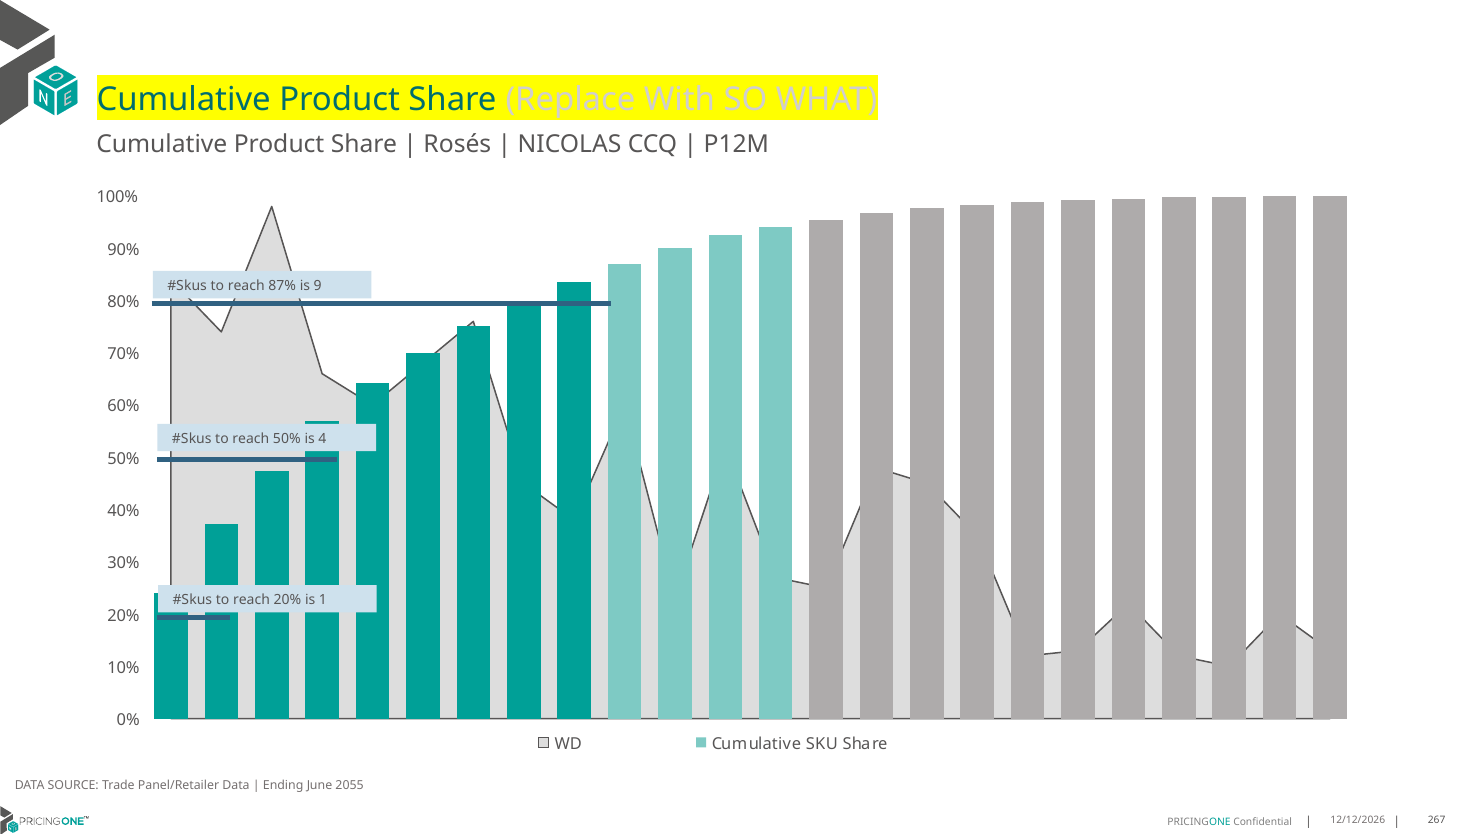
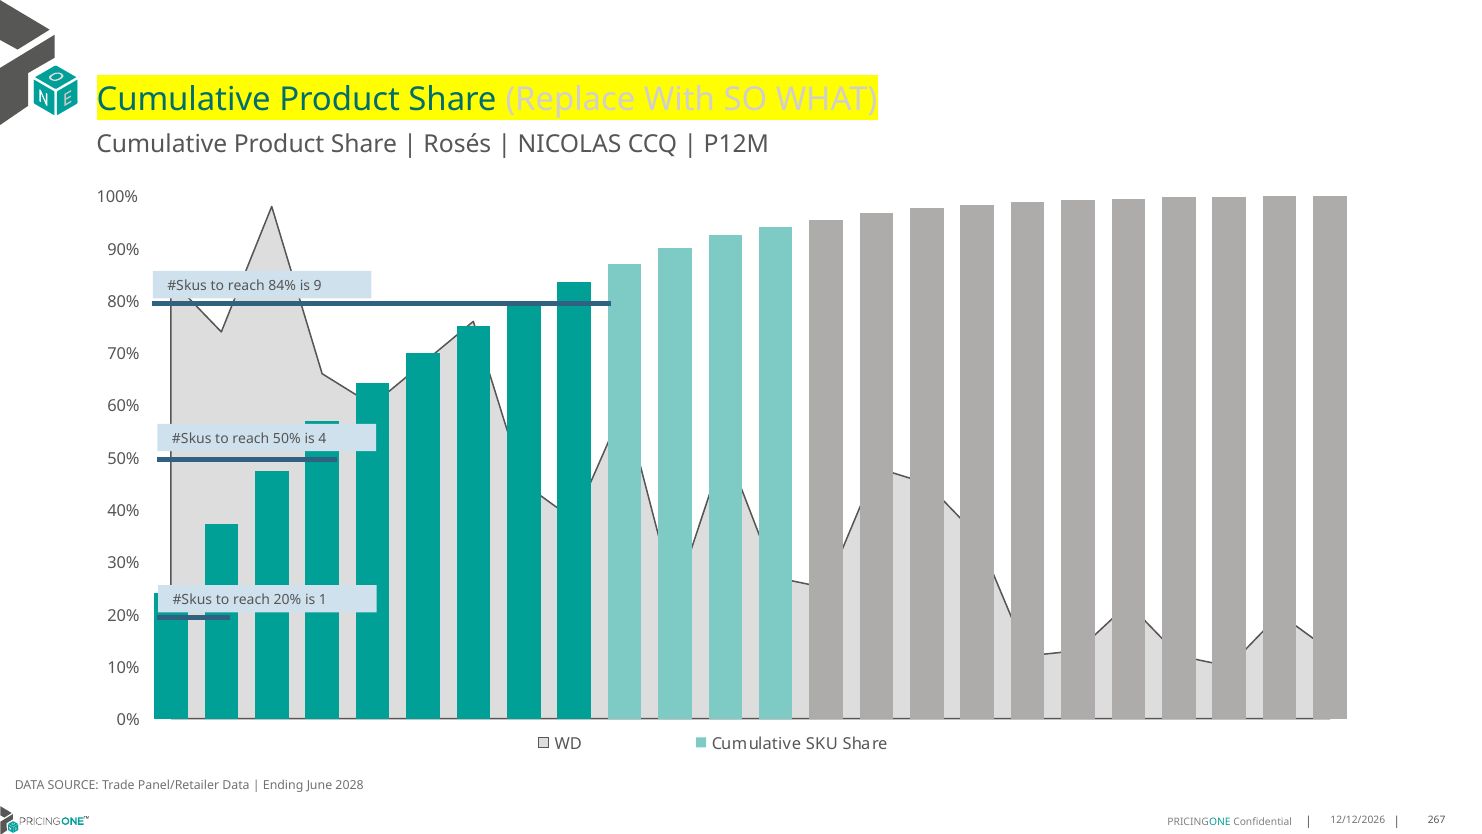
87%: 87% -> 84% (282, 285)
2055: 2055 -> 2028 (350, 785)
